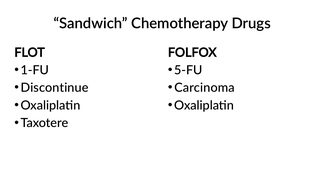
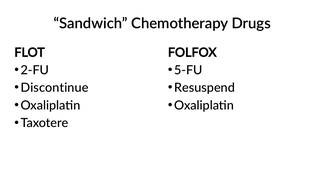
1-FU: 1-FU -> 2-FU (35, 70)
Carcinoma: Carcinoma -> Resuspend (205, 88)
